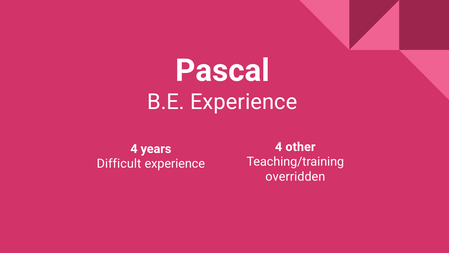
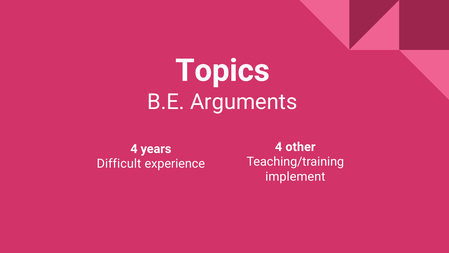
Pascal: Pascal -> Topics (222, 70)
B.E Experience: Experience -> Arguments (244, 102)
overridden: overridden -> implement (295, 177)
